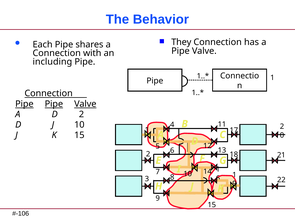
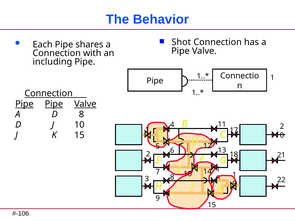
They: They -> Shot (181, 42)
D 2: 2 -> 8 (81, 114)
